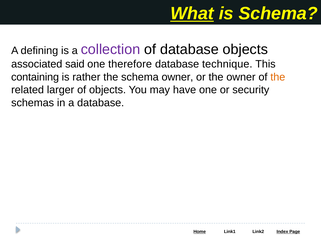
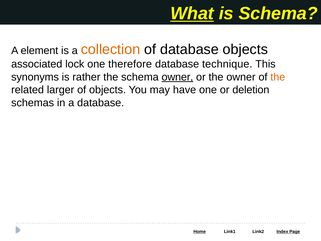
defining: defining -> element (39, 51)
collection colour: purple -> orange (111, 49)
said: said -> lock (75, 64)
containing: containing -> synonyms (35, 77)
owner underline: none -> present (177, 77)
security: security -> deletion (251, 90)
